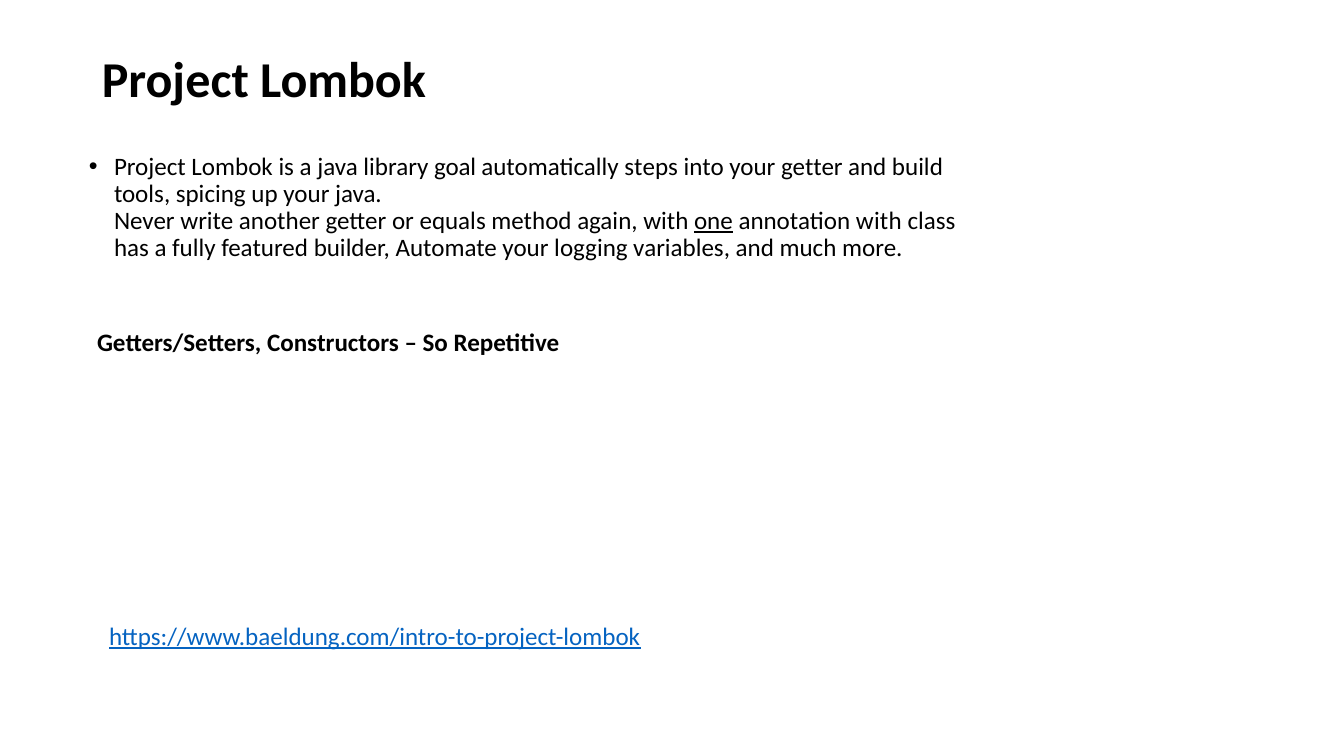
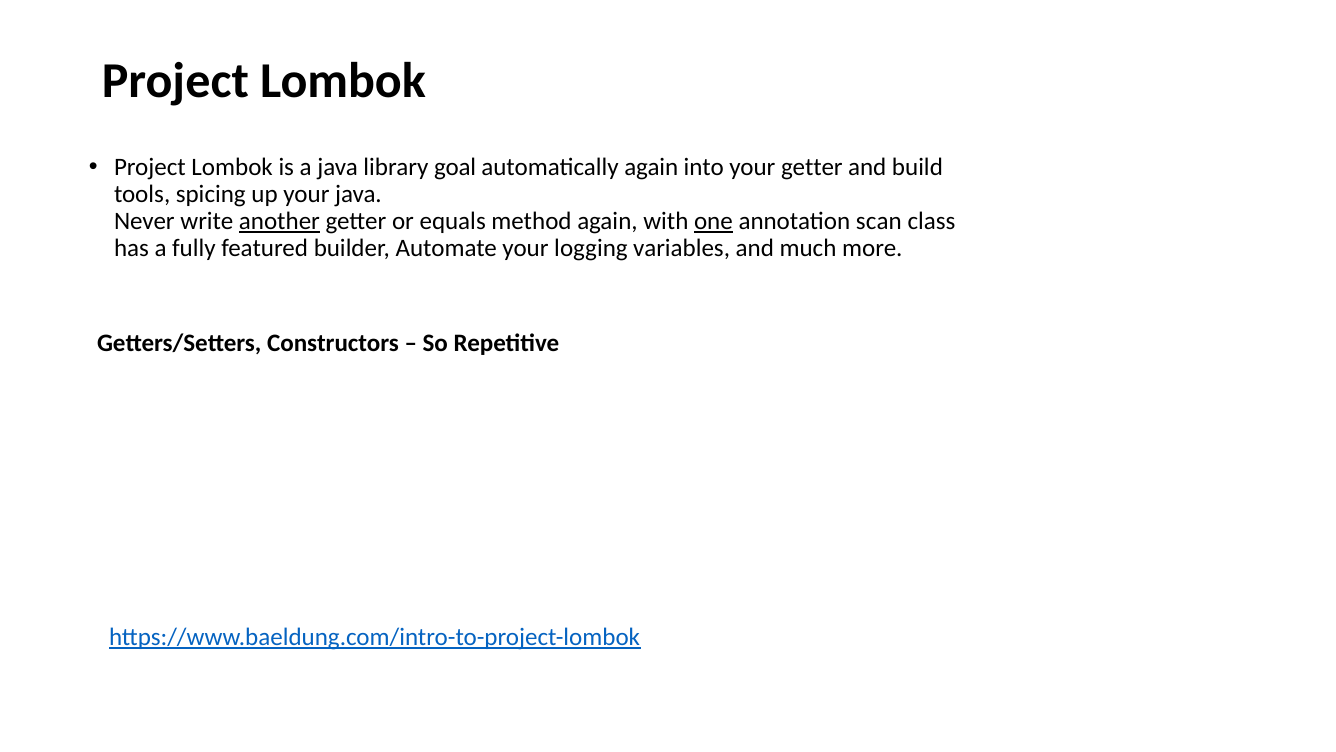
automatically steps: steps -> again (651, 167)
another underline: none -> present (279, 221)
annotation with: with -> scan (879, 221)
